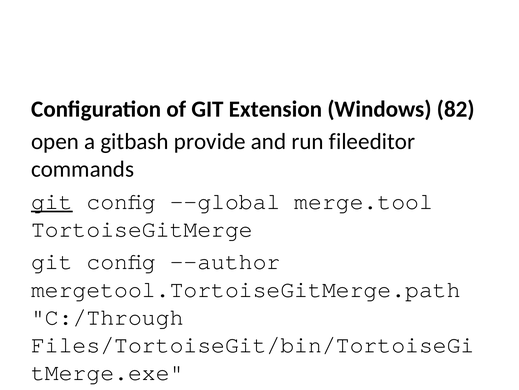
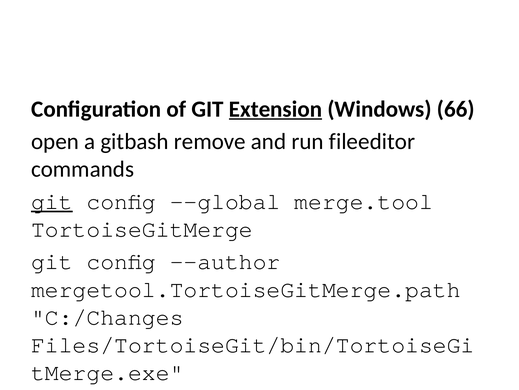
Extension underline: none -> present (276, 109)
82: 82 -> 66 (456, 109)
provide: provide -> remove (210, 141)
C:/Through: C:/Through -> C:/Changes (107, 317)
